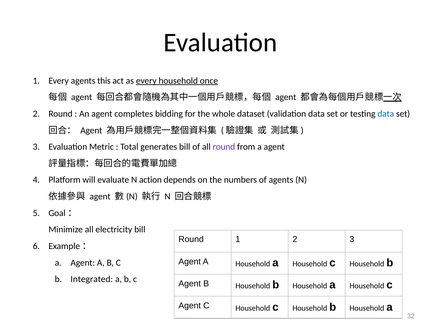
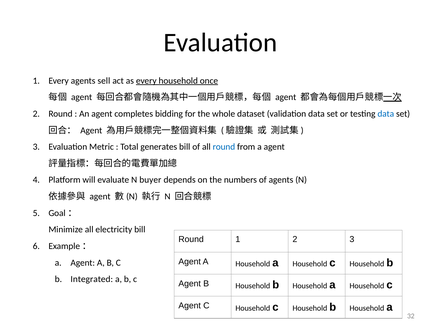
this: this -> sell (104, 81)
round colour: purple -> blue (224, 147)
action: action -> buyer (150, 180)
